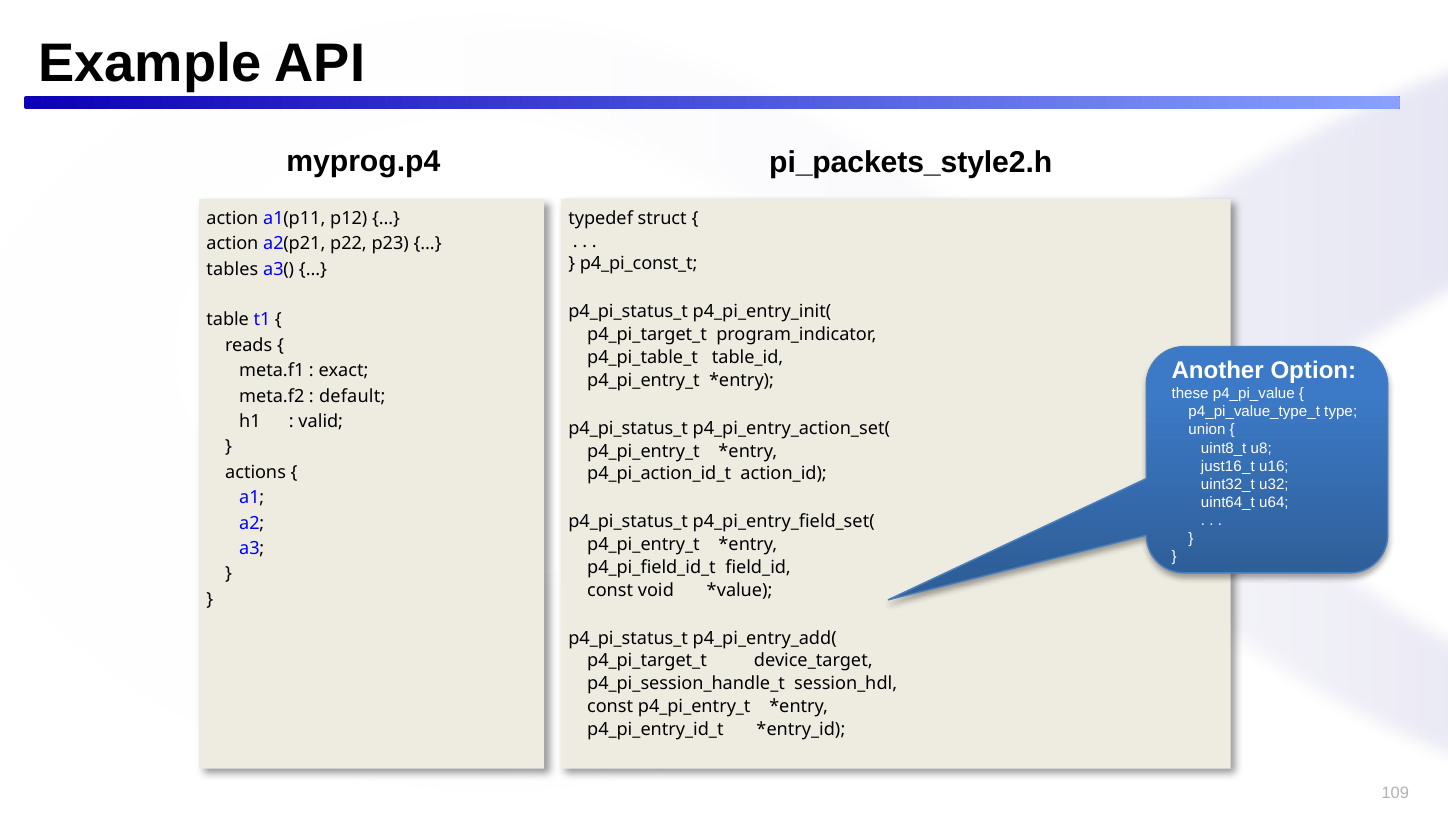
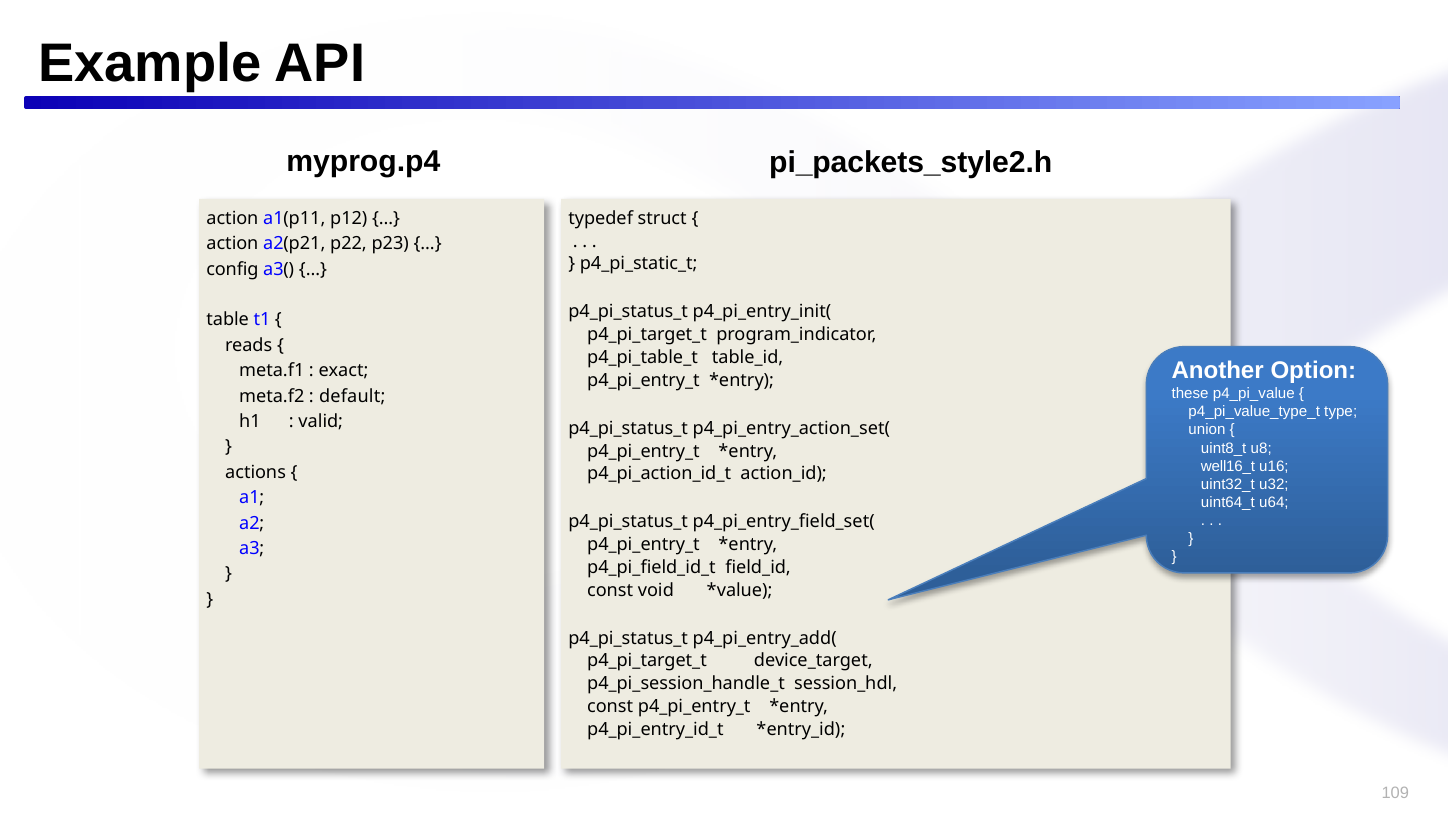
p4_pi_const_t: p4_pi_const_t -> p4_pi_static_t (639, 264)
tables: tables -> config (232, 269)
just16_t: just16_t -> well16_t (1228, 467)
